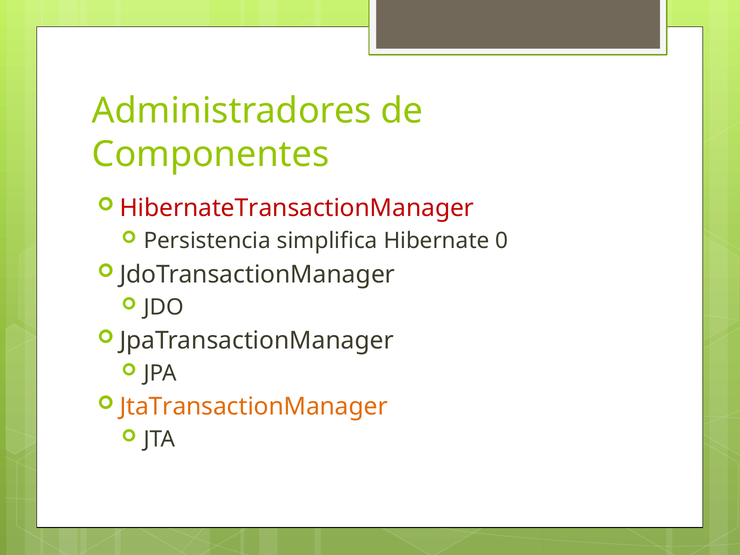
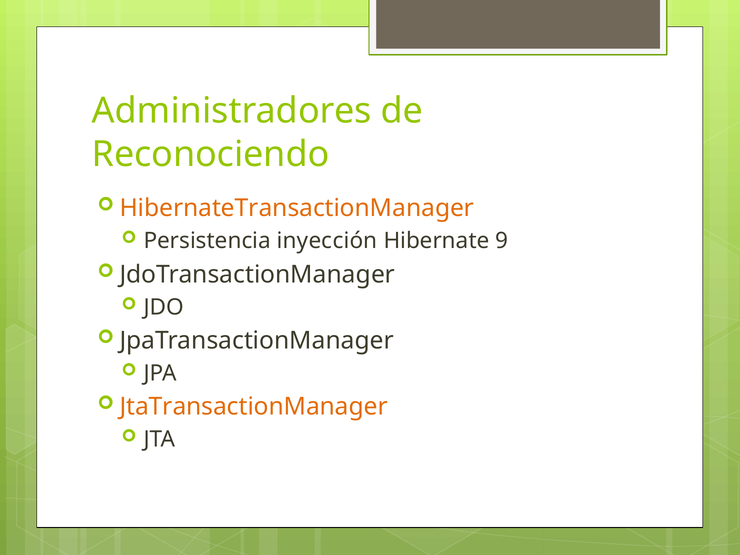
Componentes: Componentes -> Reconociendo (211, 154)
HibernateTransactionManager colour: red -> orange (297, 208)
simplifica: simplifica -> inyección (327, 241)
0: 0 -> 9 (502, 241)
